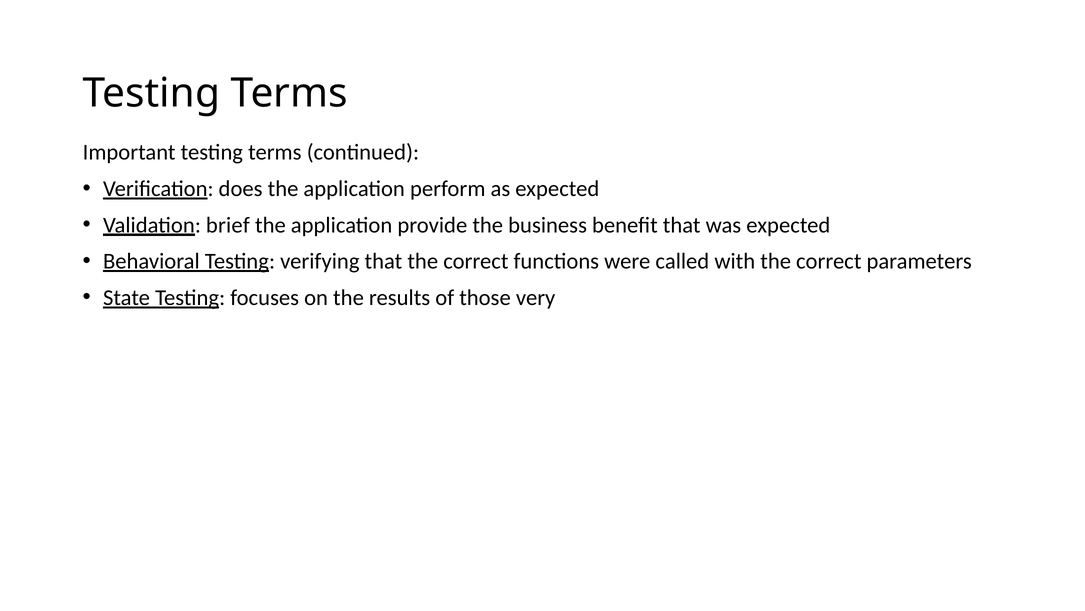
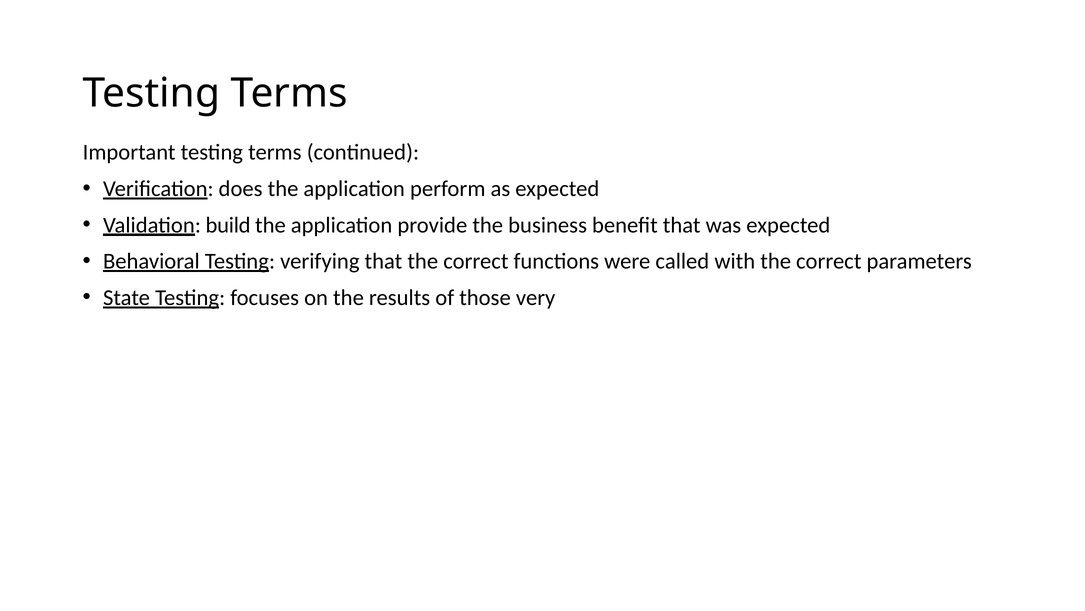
brief: brief -> build (228, 225)
